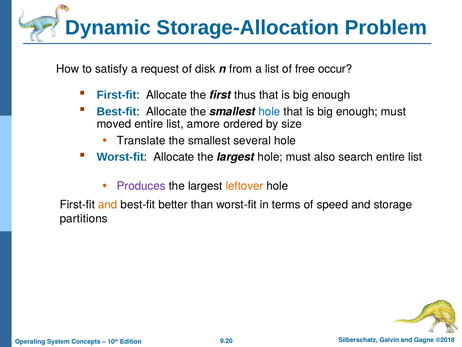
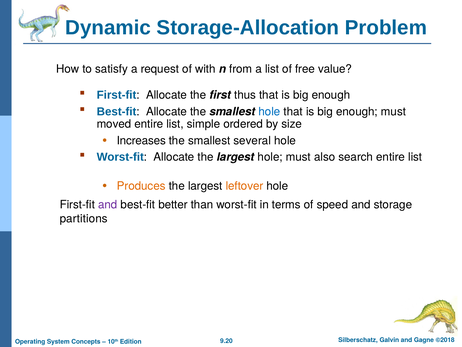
disk: disk -> with (205, 69)
occur: occur -> value (335, 69)
amore: amore -> simple (204, 124)
Translate: Translate -> Increases (141, 140)
Produces colour: purple -> orange (141, 186)
and colour: orange -> purple (108, 204)
